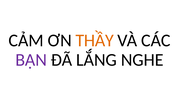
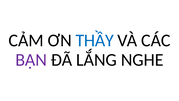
THẦY colour: orange -> blue (95, 40)
